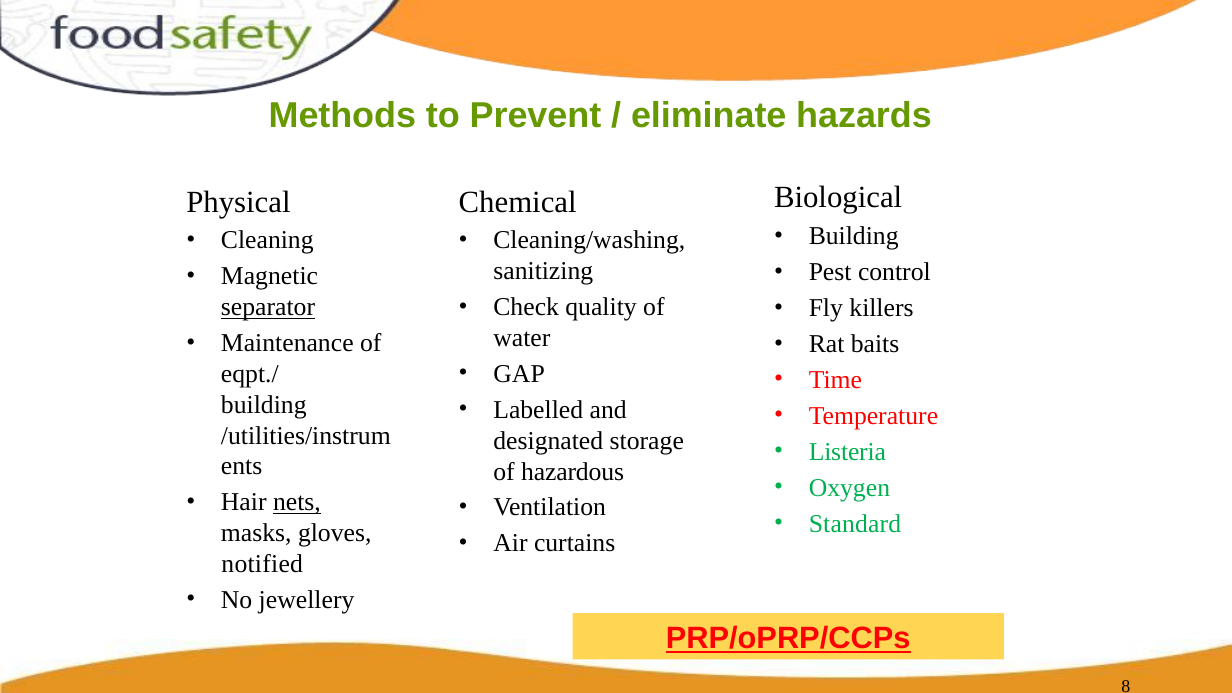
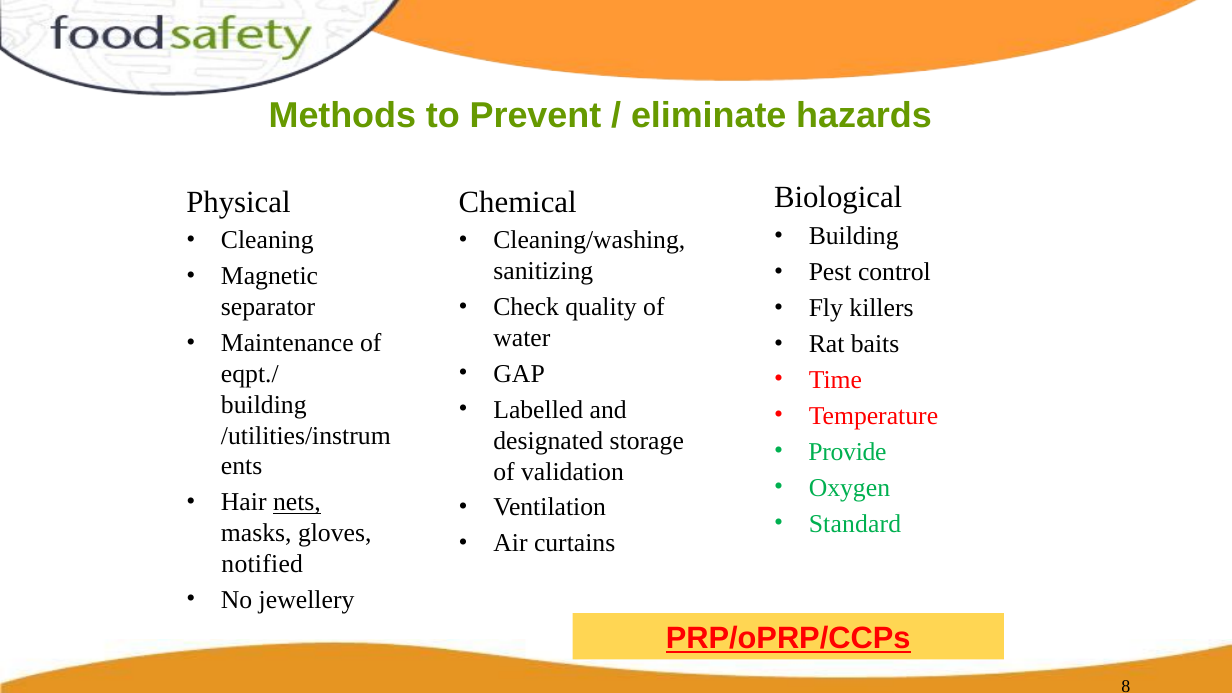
separator underline: present -> none (268, 307)
Listeria: Listeria -> Provide (847, 452)
hazardous: hazardous -> validation (572, 472)
